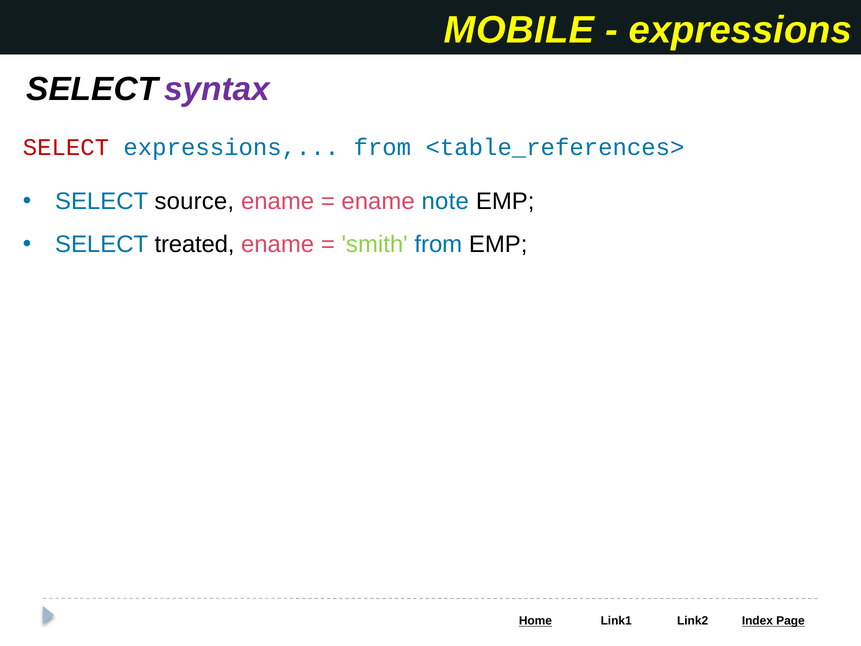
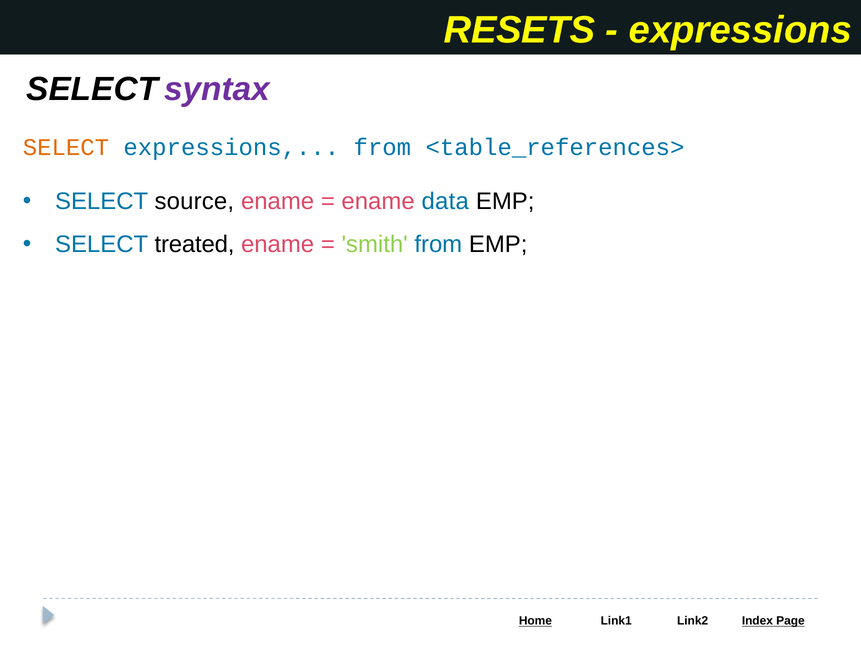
MOBILE: MOBILE -> RESETS (519, 30)
SELECT colour: red -> orange (66, 147)
note: note -> data (445, 201)
